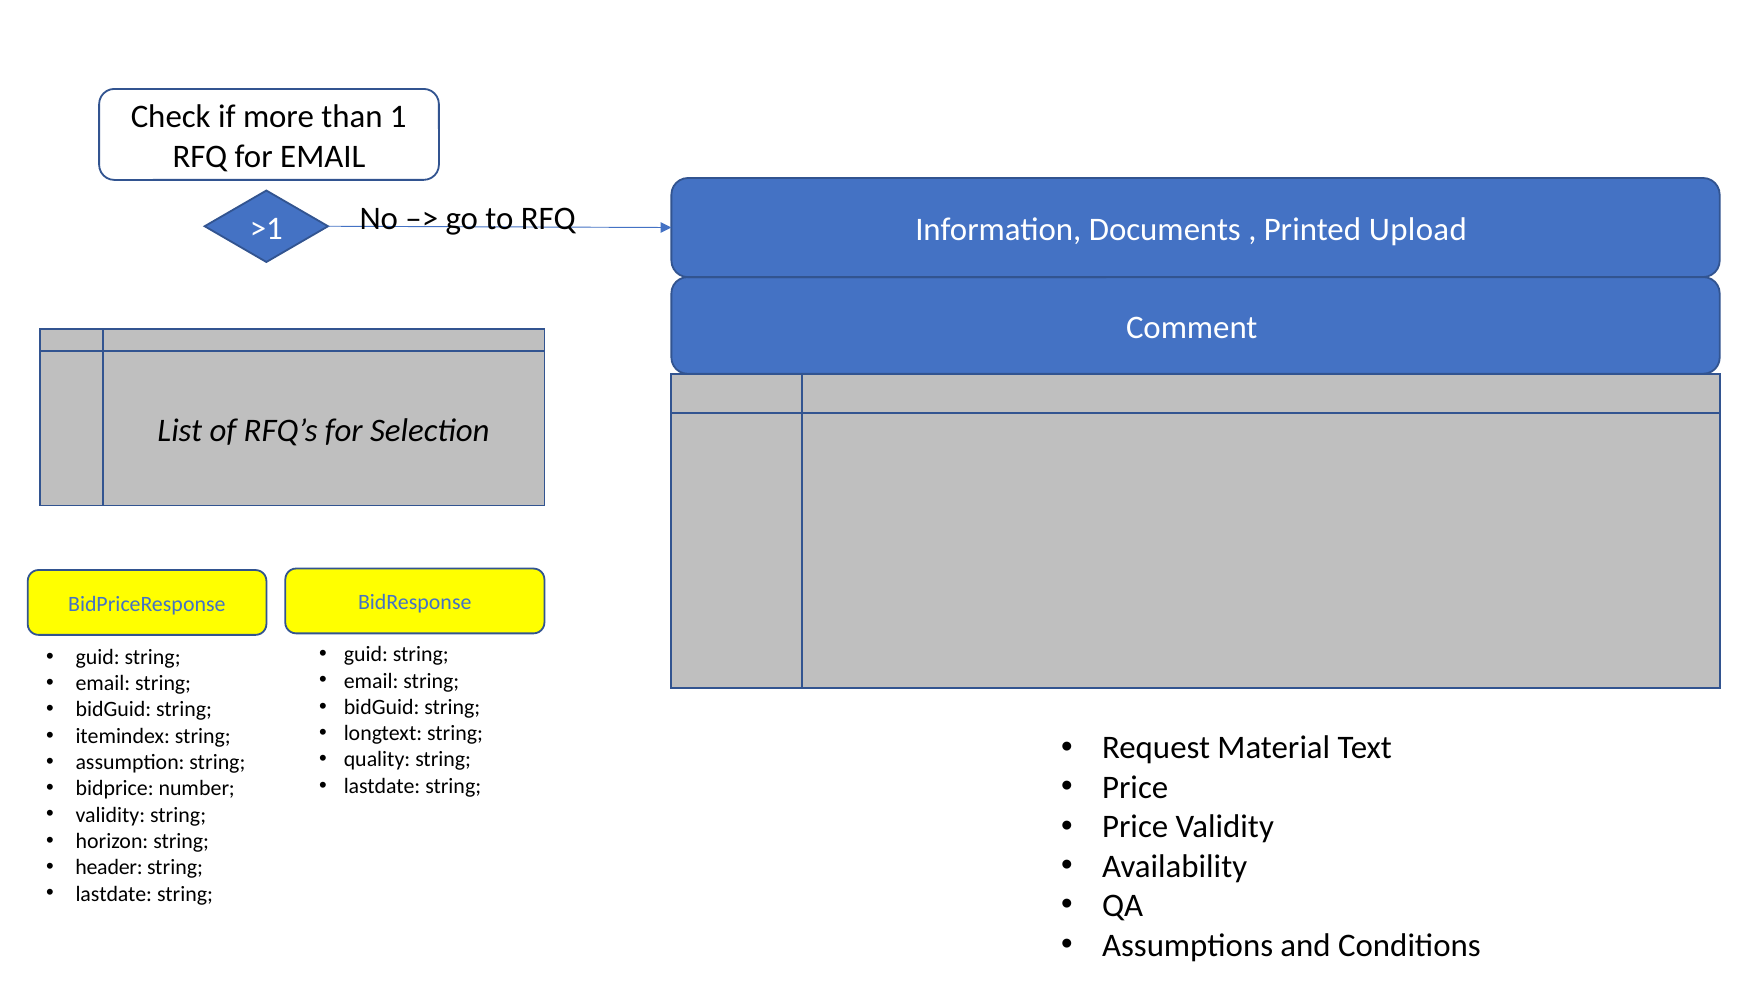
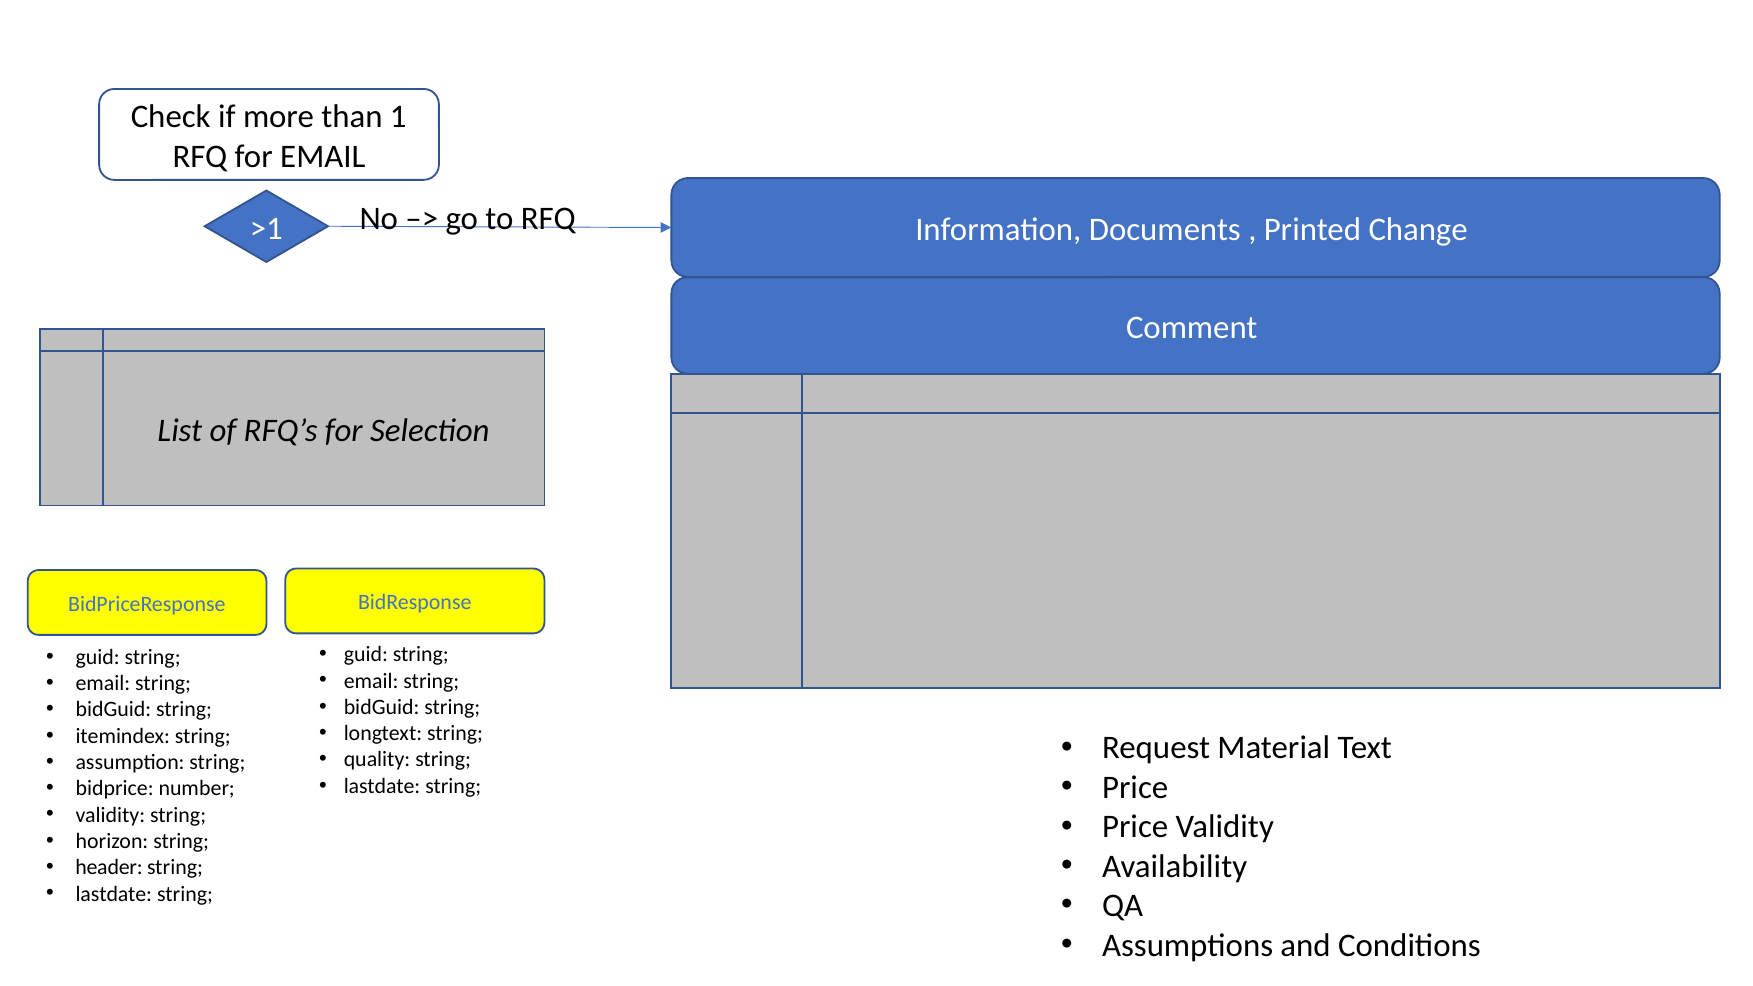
Upload: Upload -> Change (1418, 230)
